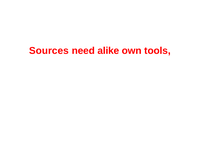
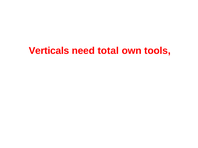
Sources: Sources -> Verticals (49, 51)
alike: alike -> total (108, 51)
